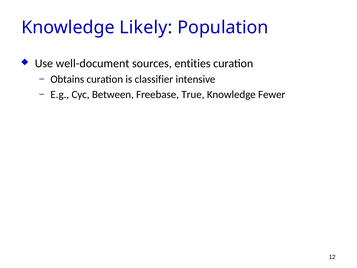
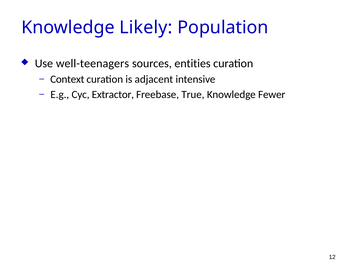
well-document: well-document -> well-teenagers (93, 63)
Obtains: Obtains -> Context (67, 79)
classifier: classifier -> adjacent (154, 79)
Between: Between -> Extractor (113, 94)
